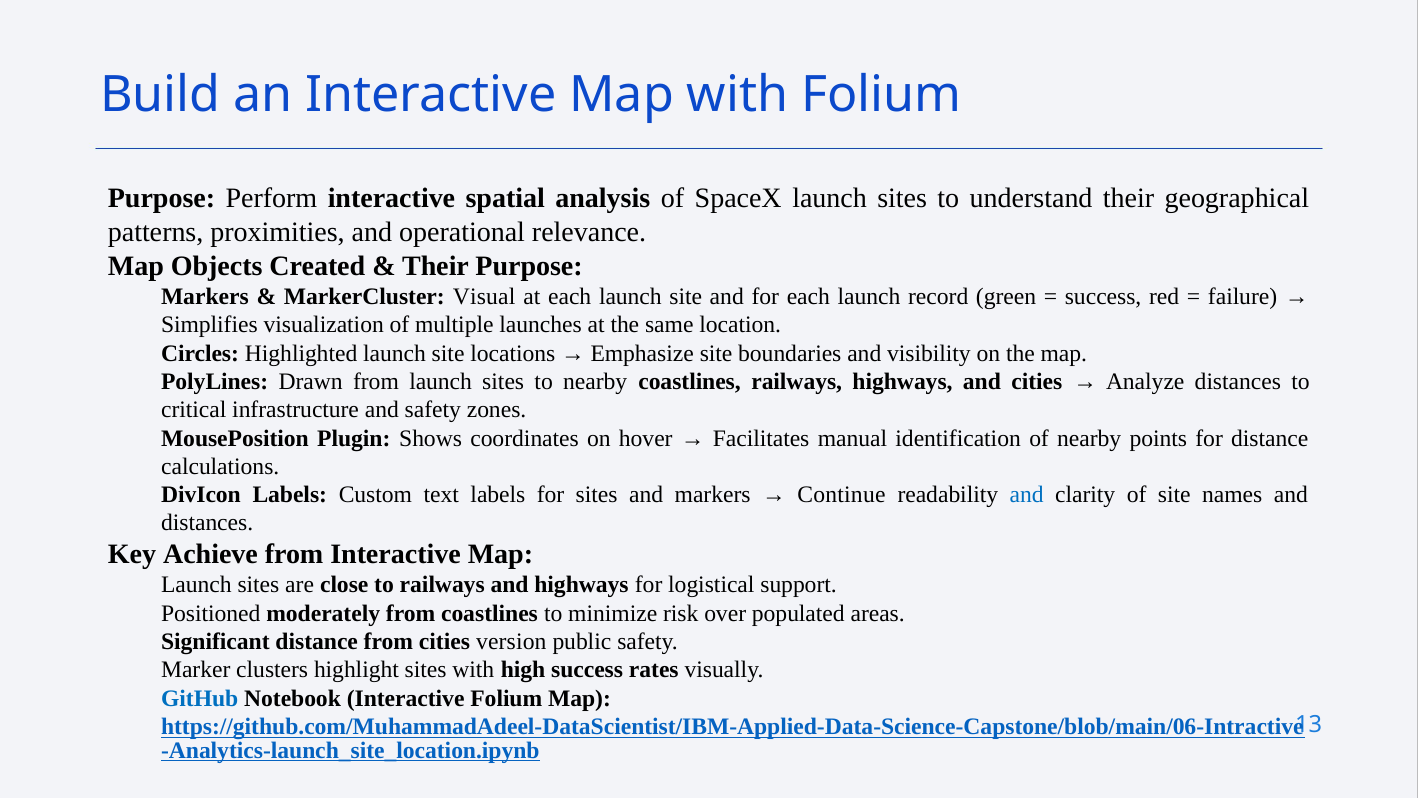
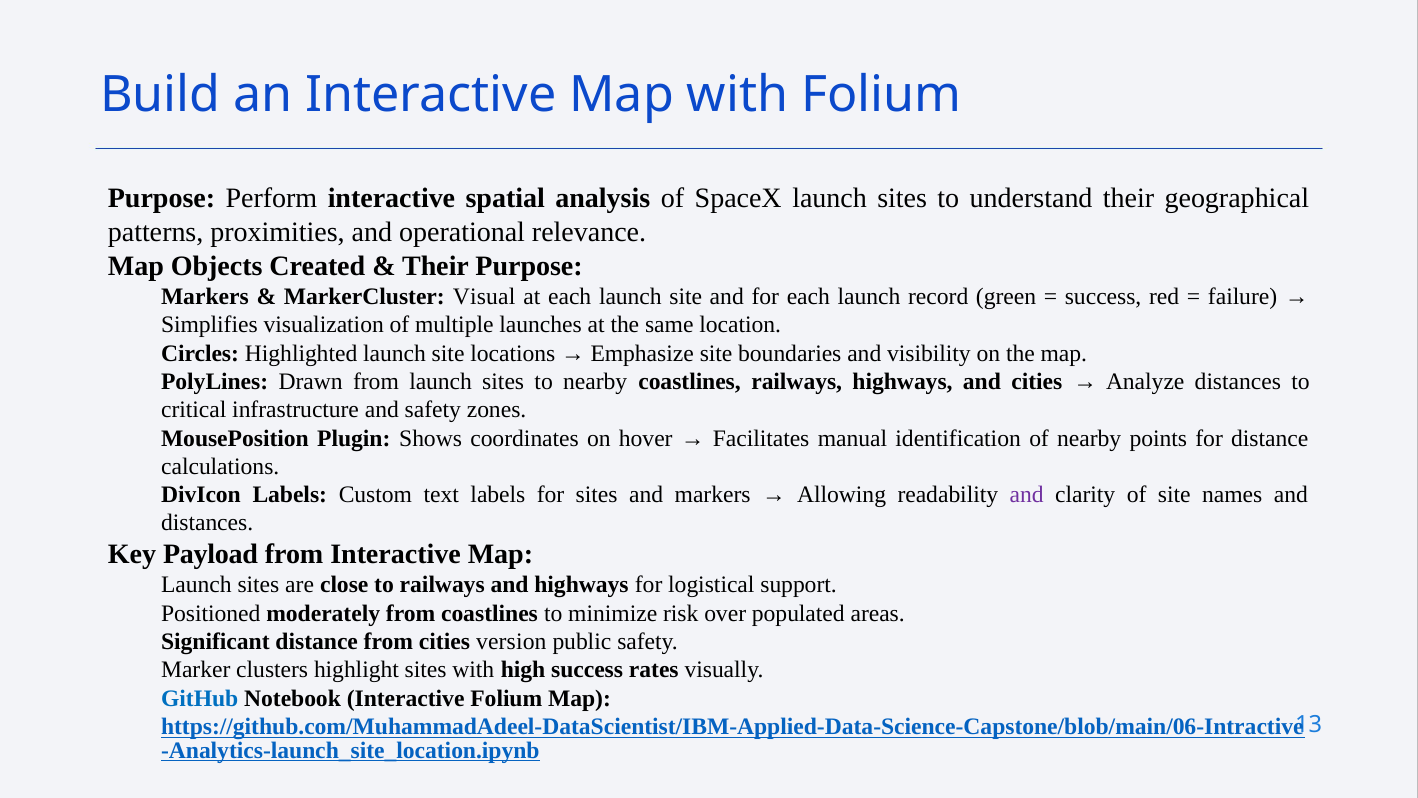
Continue: Continue -> Allowing (842, 495)
and colour: blue -> purple (1027, 495)
Achieve: Achieve -> Payload (211, 554)
